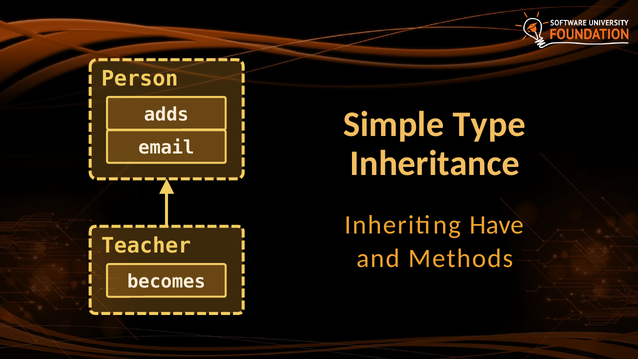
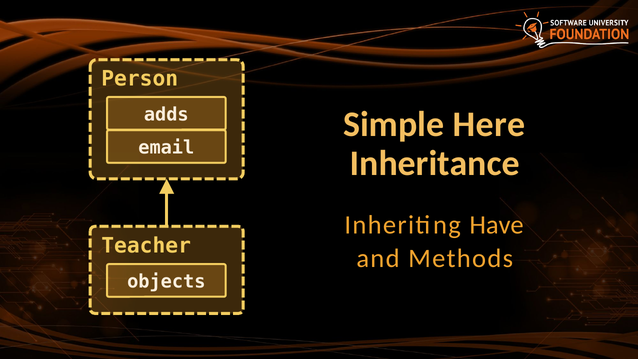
Type: Type -> Here (489, 125)
becomes: becomes -> objects (166, 282)
